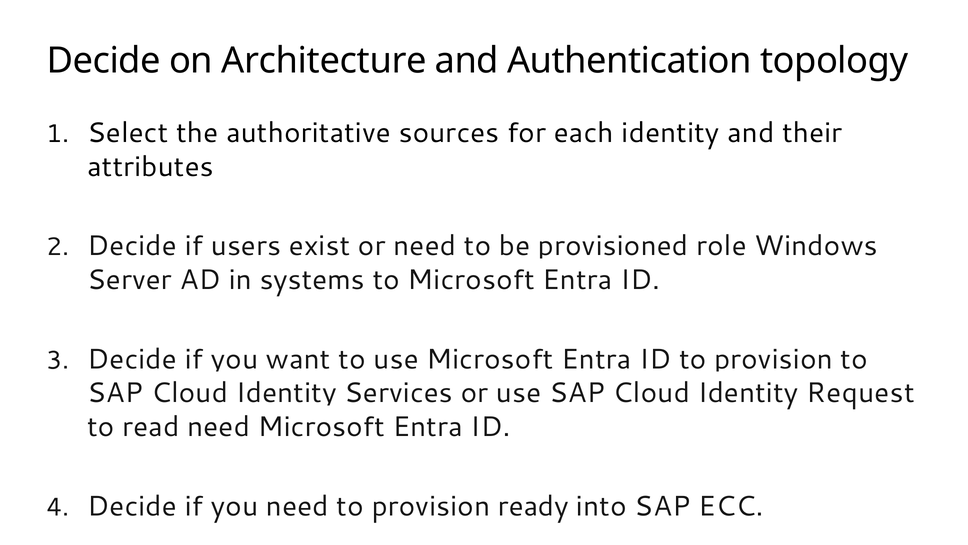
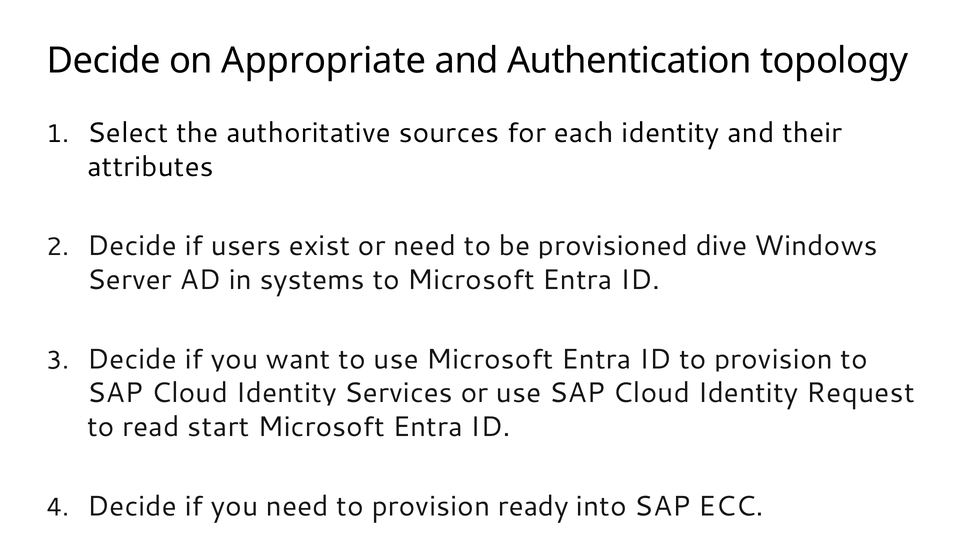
Architecture: Architecture -> Appropriate (324, 61)
role: role -> dive (721, 246)
read need: need -> start (218, 427)
